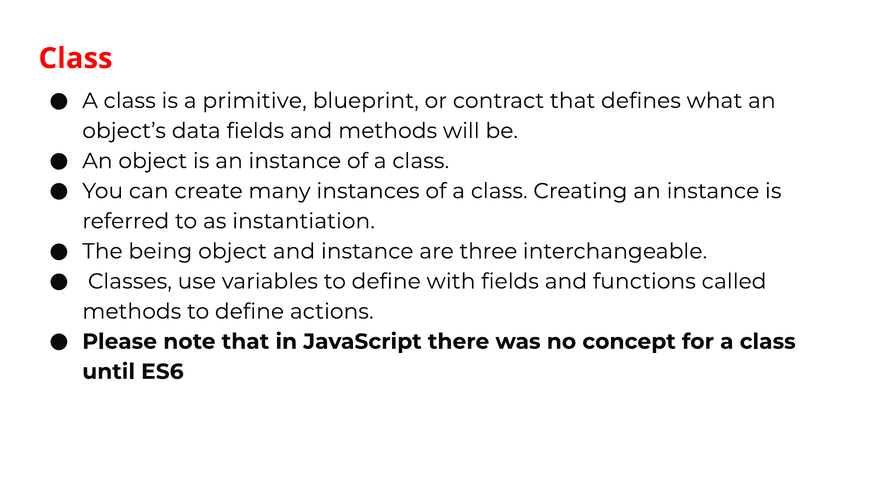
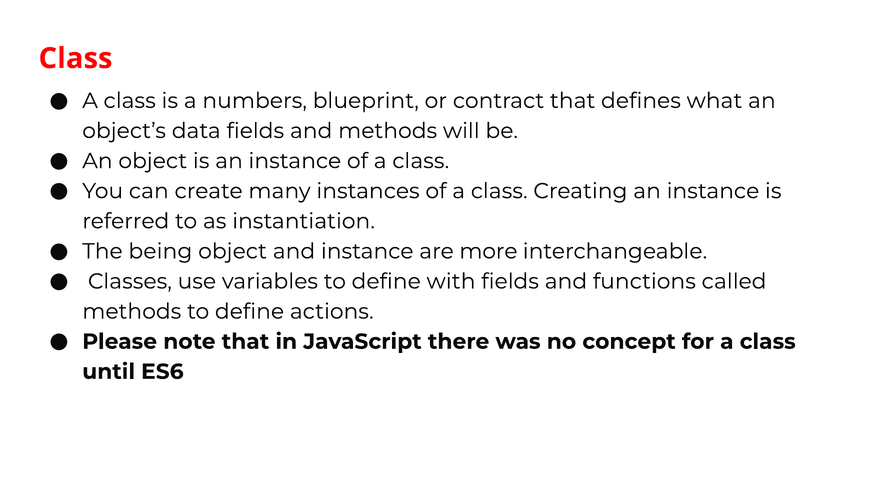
primitive: primitive -> numbers (255, 101)
three: three -> more (488, 252)
